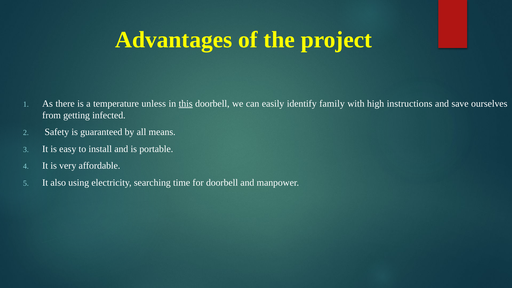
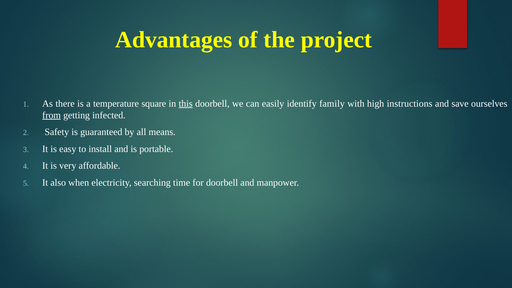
unless: unless -> square (154, 104)
from underline: none -> present (52, 115)
using: using -> when (79, 183)
